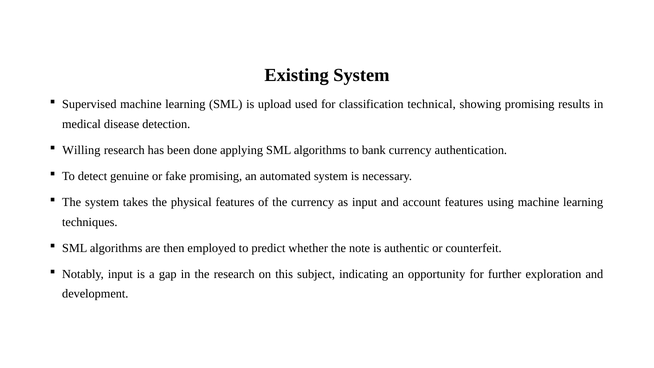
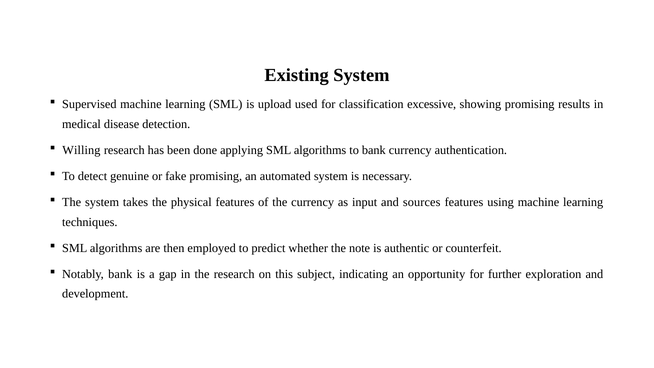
technical: technical -> excessive (432, 104)
account: account -> sources (422, 202)
Notably input: input -> bank (120, 274)
